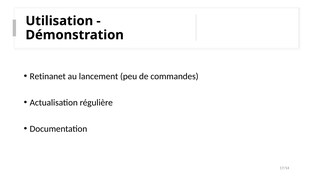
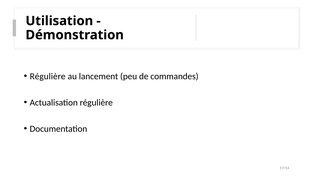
Retinanet: Retinanet -> Régulière (48, 76)
